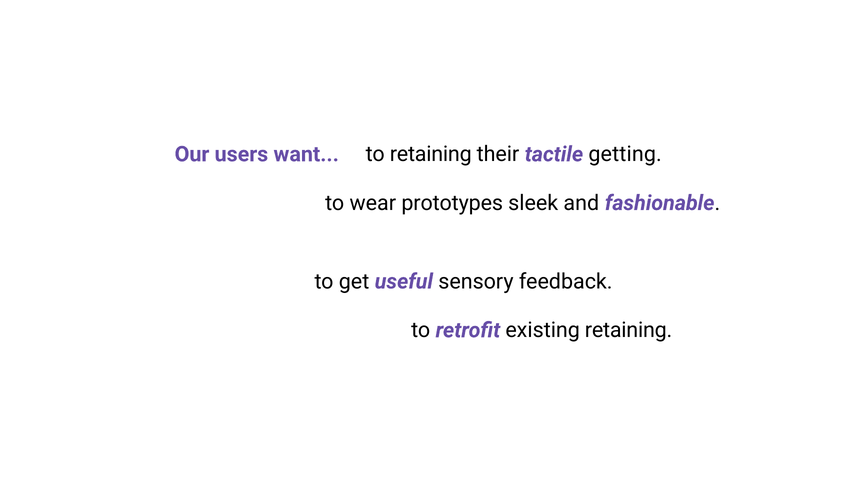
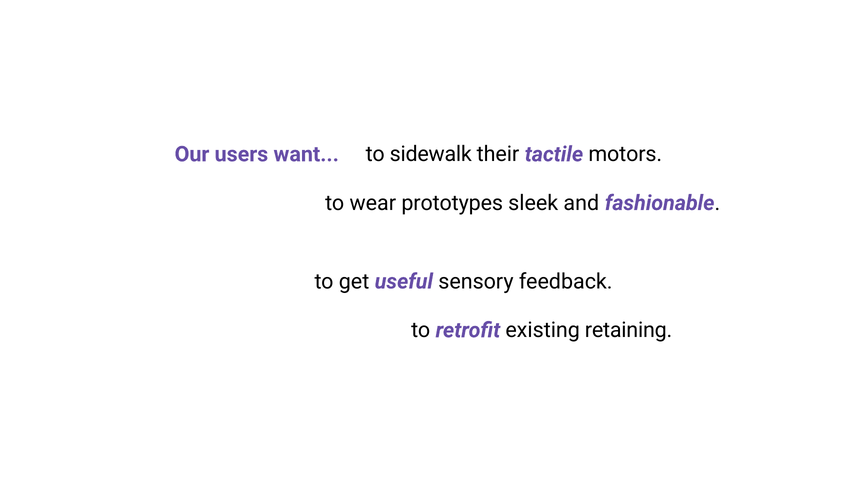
to retaining: retaining -> sidewalk (431, 154)
getting: getting -> motors (625, 154)
